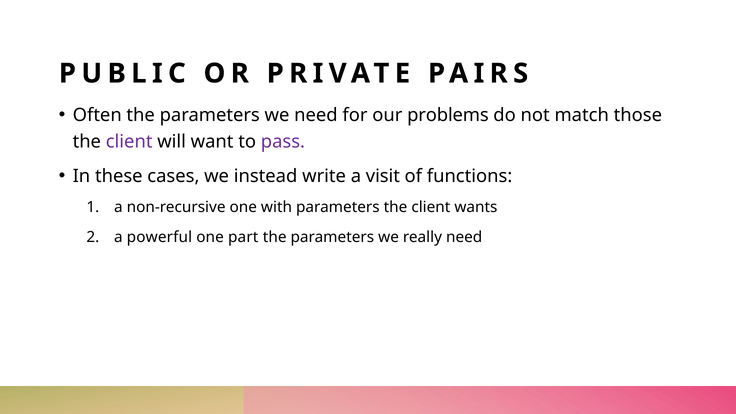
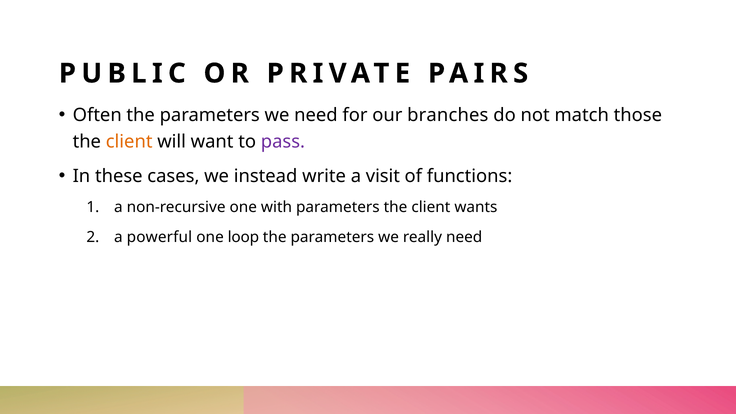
problems: problems -> branches (448, 115)
client colour: purple -> orange (129, 142)
part: part -> loop (243, 237)
